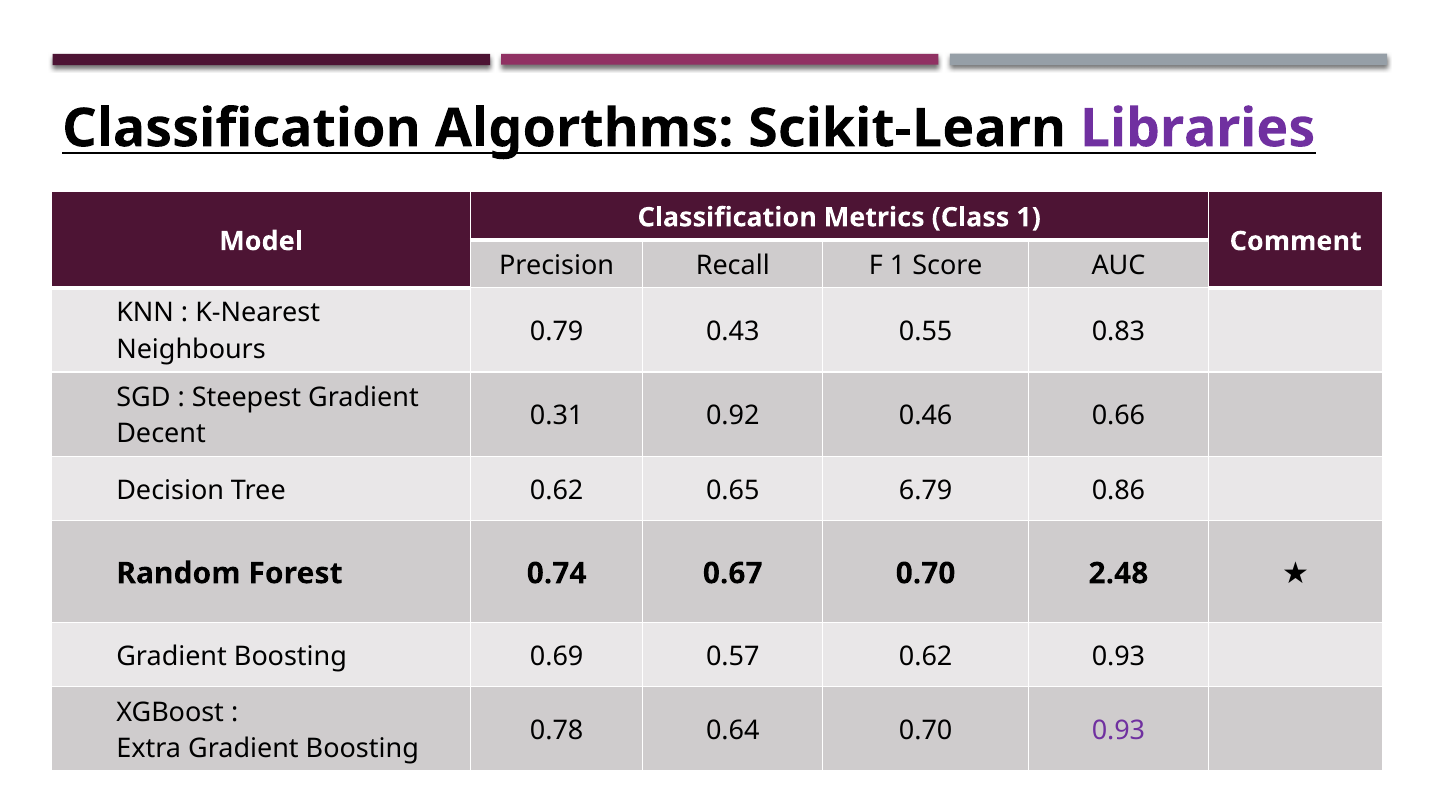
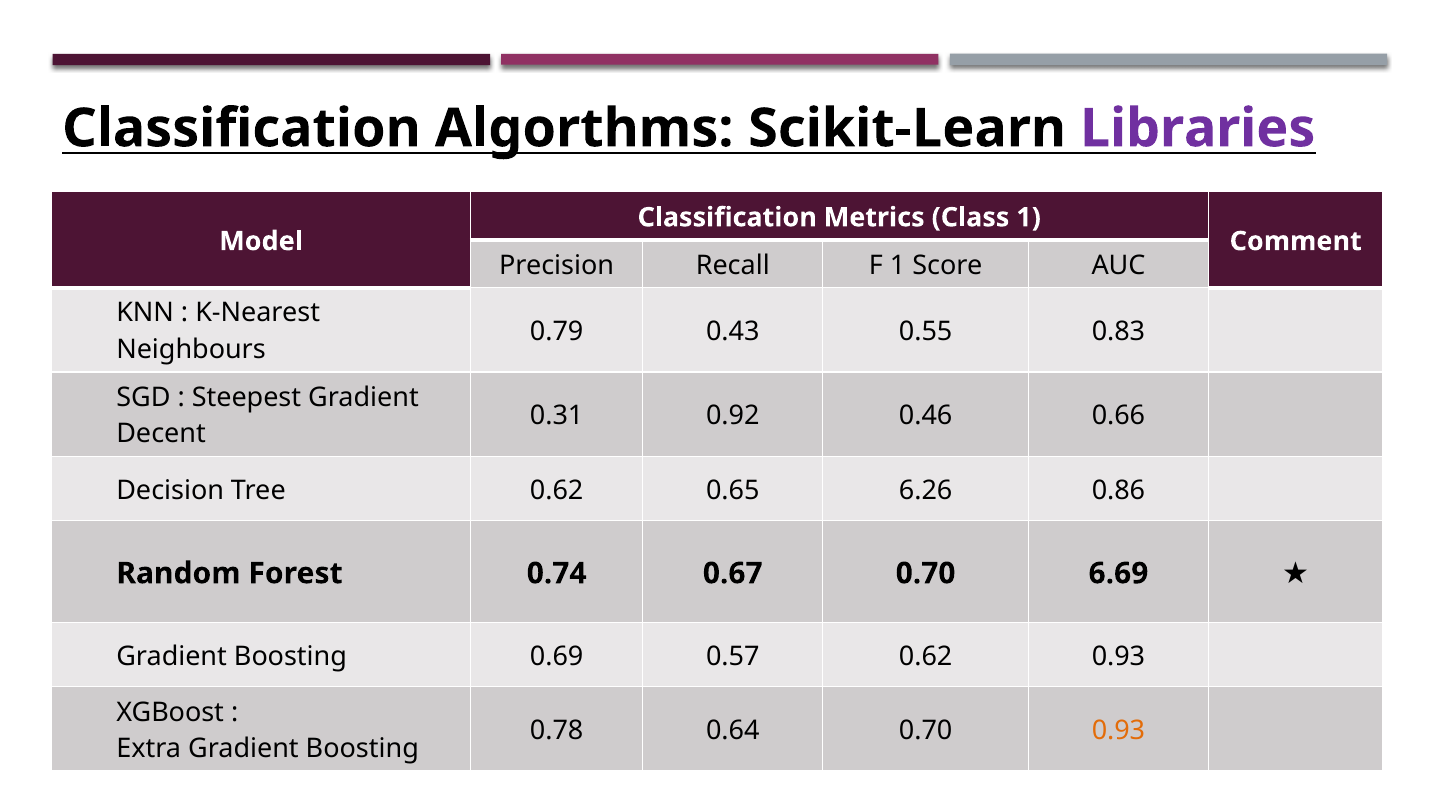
6.79: 6.79 -> 6.26 (926, 490)
2.48: 2.48 -> 6.69 (1118, 573)
0.93 colour: purple -> orange (1118, 730)
